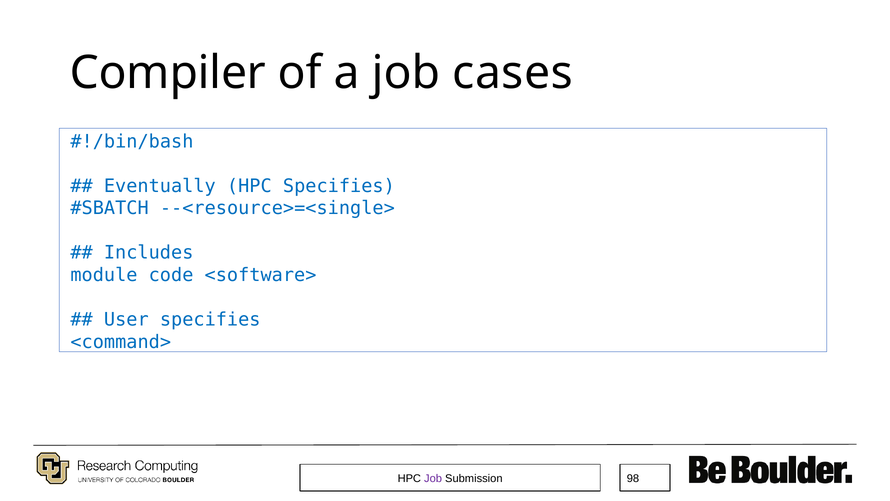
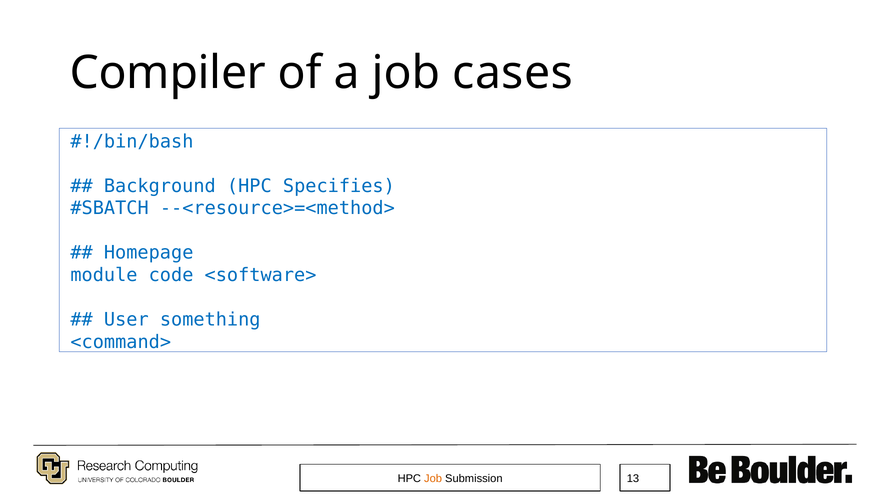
Eventually: Eventually -> Background (160, 186)
--<resource>=<single>: --<resource>=<single> -> --<resource>=<method> (277, 208)
Includes: Includes -> Homepage (149, 253)
User specifies: specifies -> something (210, 319)
Job colour: purple -> orange (433, 478)
98: 98 -> 13 (633, 478)
